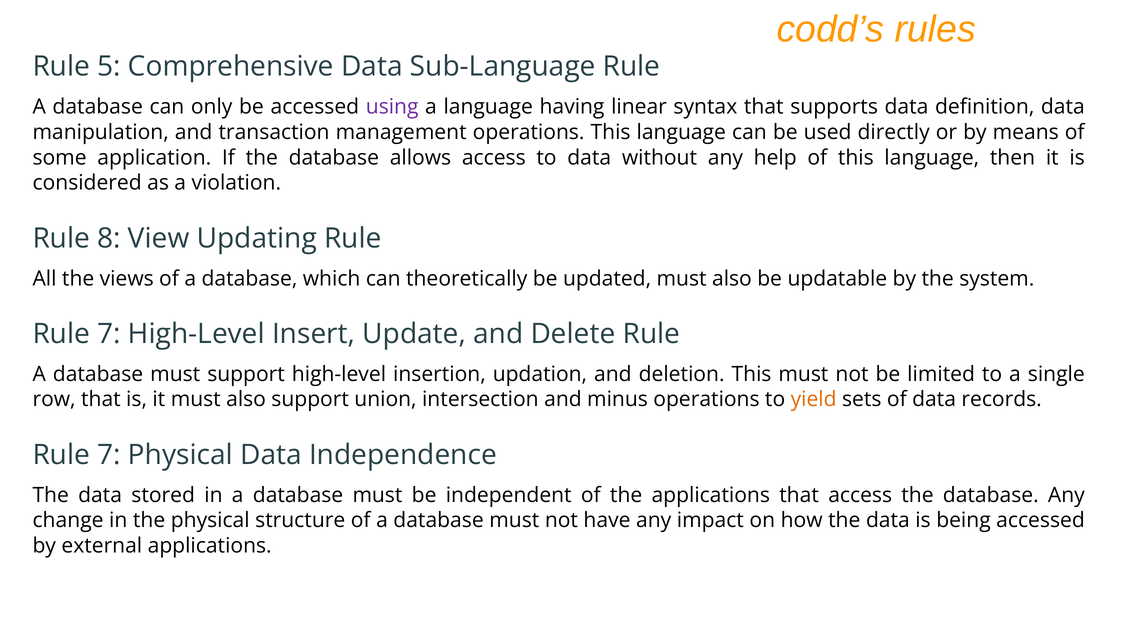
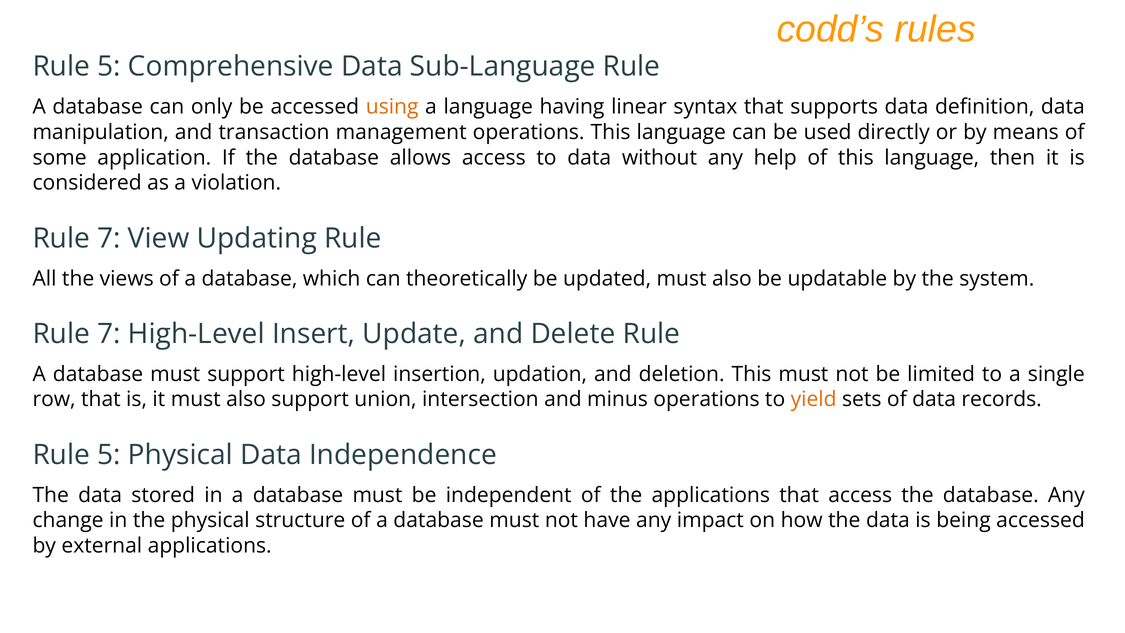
using colour: purple -> orange (392, 107)
8: 8 -> 7 (109, 238)
7: 7 -> 5 (109, 455)
